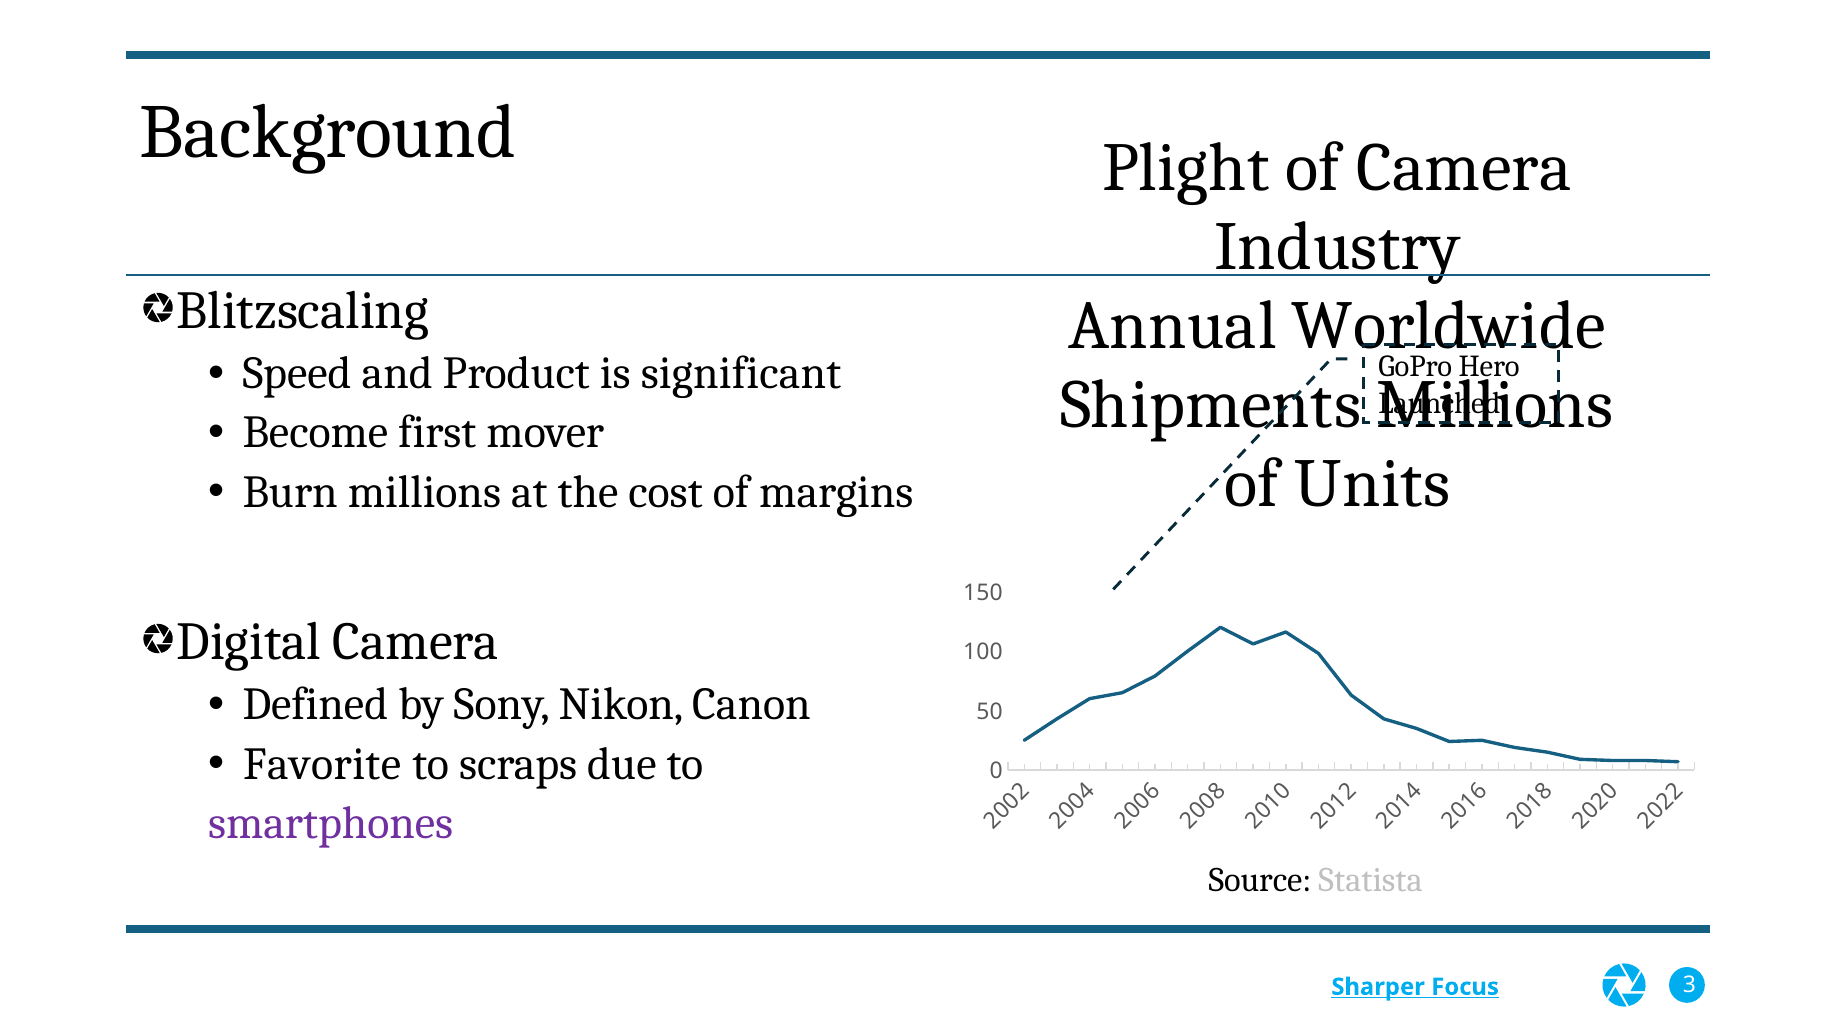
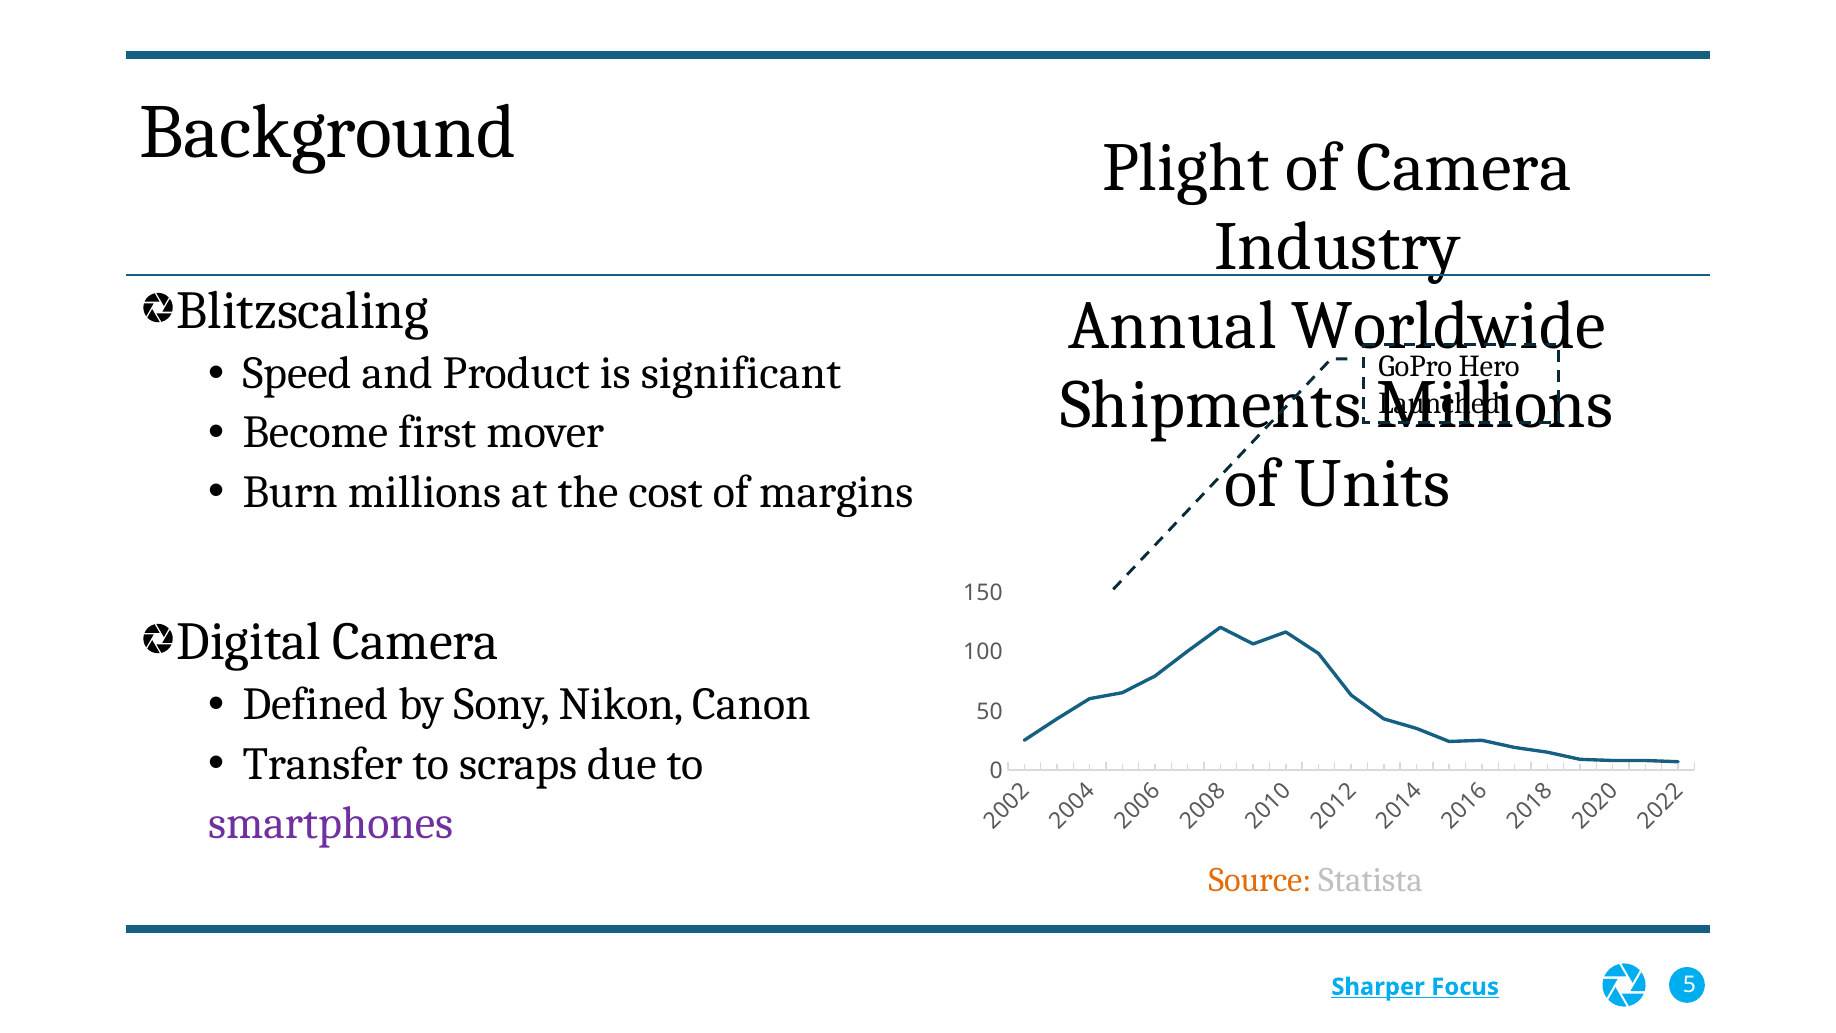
Favorite: Favorite -> Transfer (323, 764)
Source colour: black -> orange (1260, 880)
3: 3 -> 5 (1689, 984)
